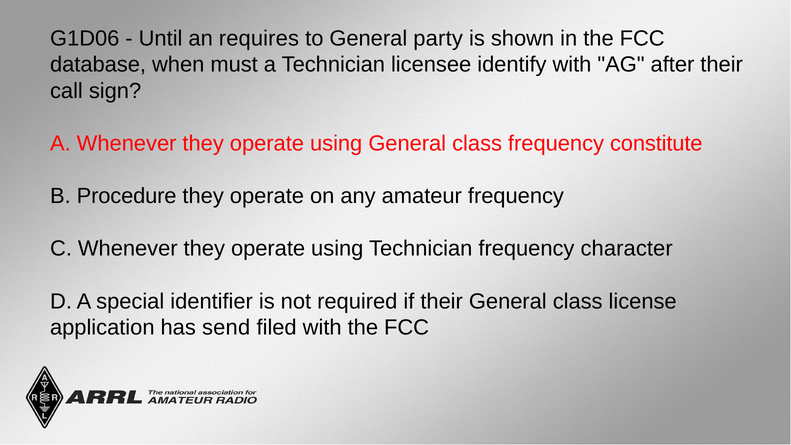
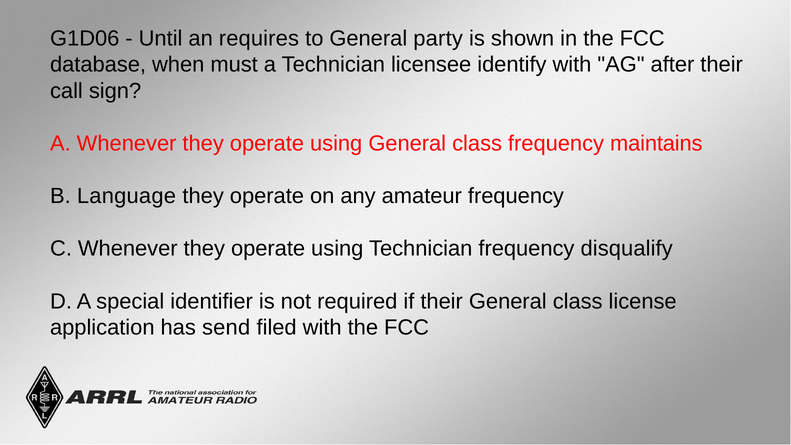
constitute: constitute -> maintains (656, 144)
Procedure: Procedure -> Language (126, 196)
character: character -> disqualify (627, 249)
